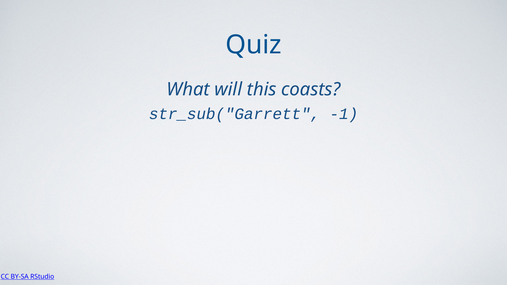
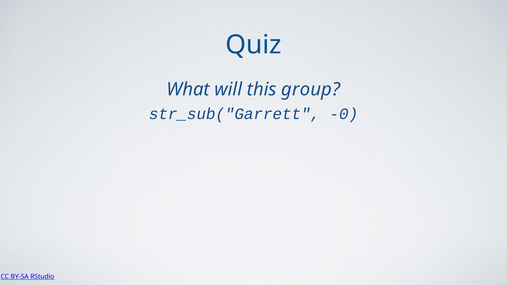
coasts: coasts -> group (311, 90)
-1: -1 -> -0 (344, 114)
